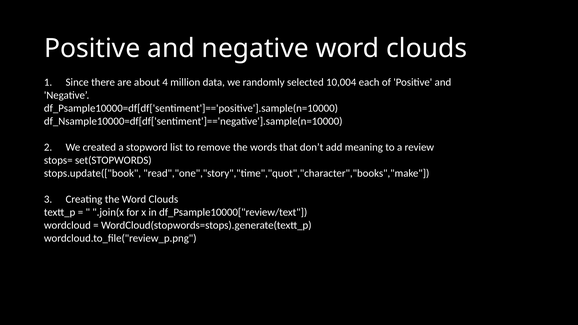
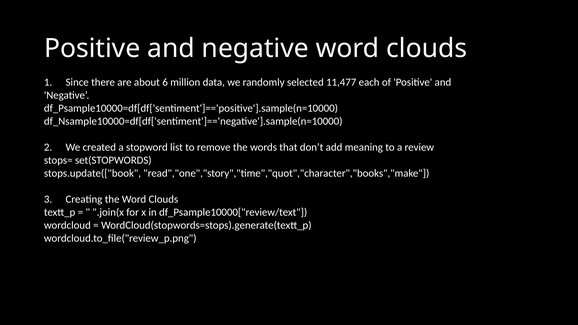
4: 4 -> 6 (165, 82)
10,004: 10,004 -> 11,477 (341, 82)
